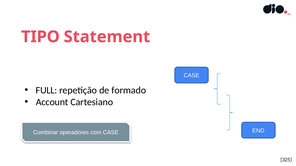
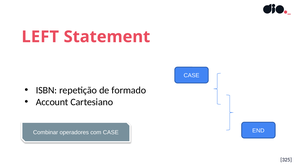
TIPO: TIPO -> LEFT (40, 37)
FULL: FULL -> ISBN (46, 90)
